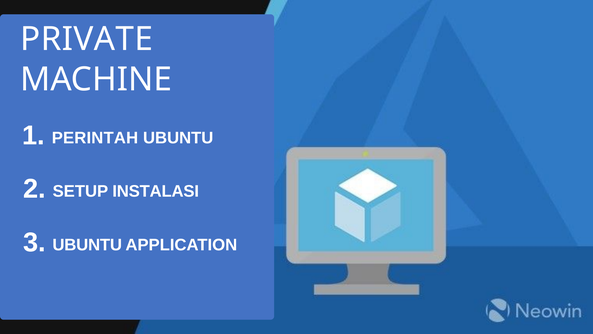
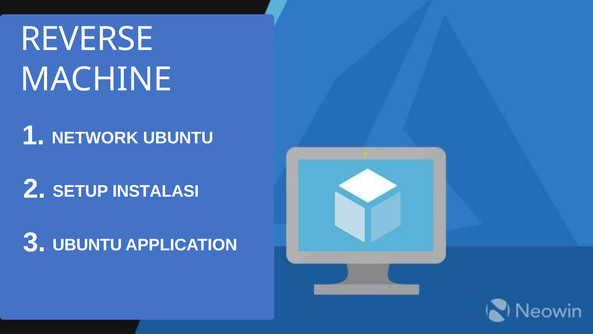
PRIVATE: PRIVATE -> REVERSE (87, 39)
PERINTAH: PERINTAH -> NETWORK (95, 138)
